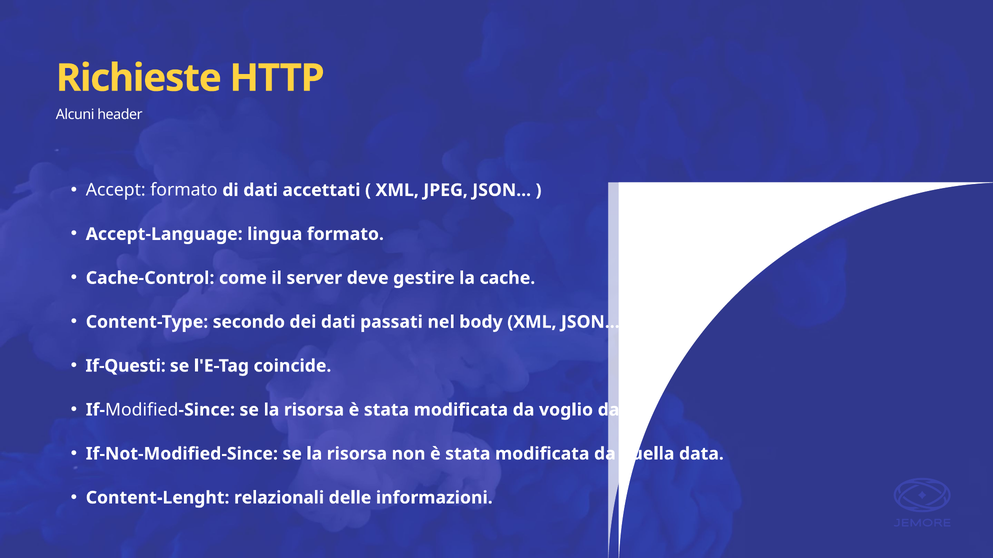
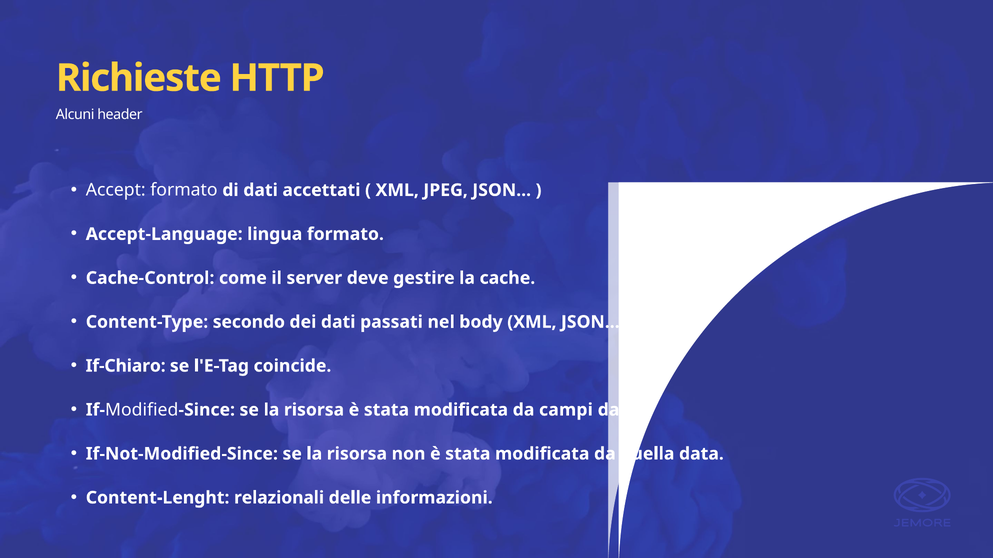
If-Questi: If-Questi -> If-Chiaro (126, 366)
voglio: voglio -> campi (566, 410)
